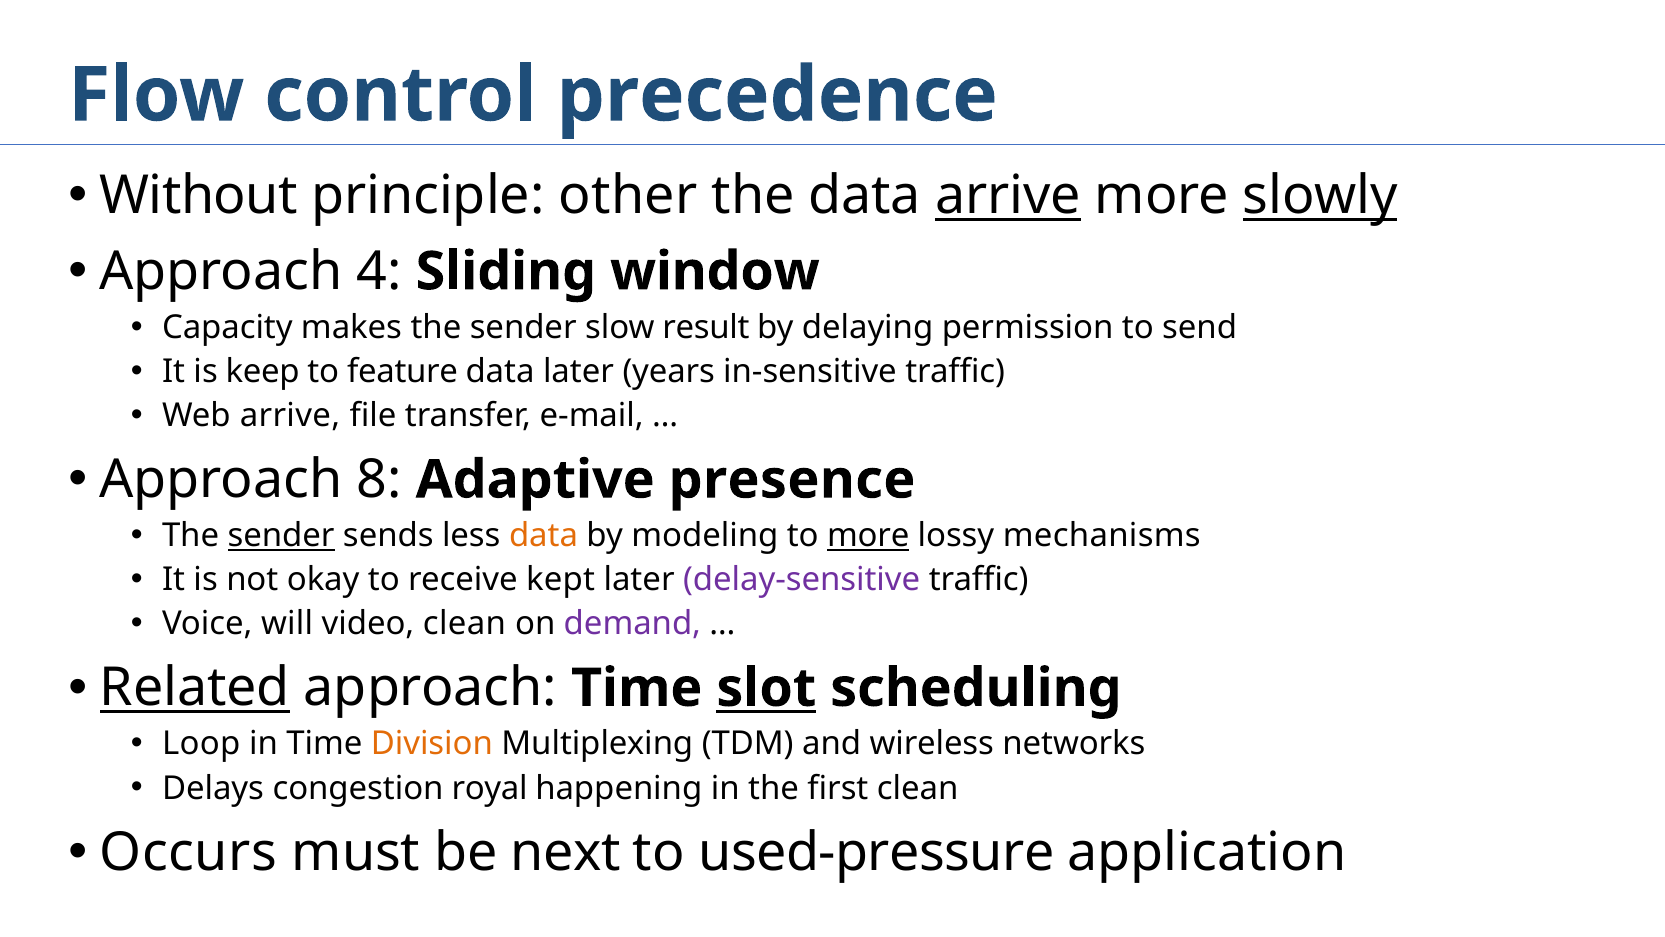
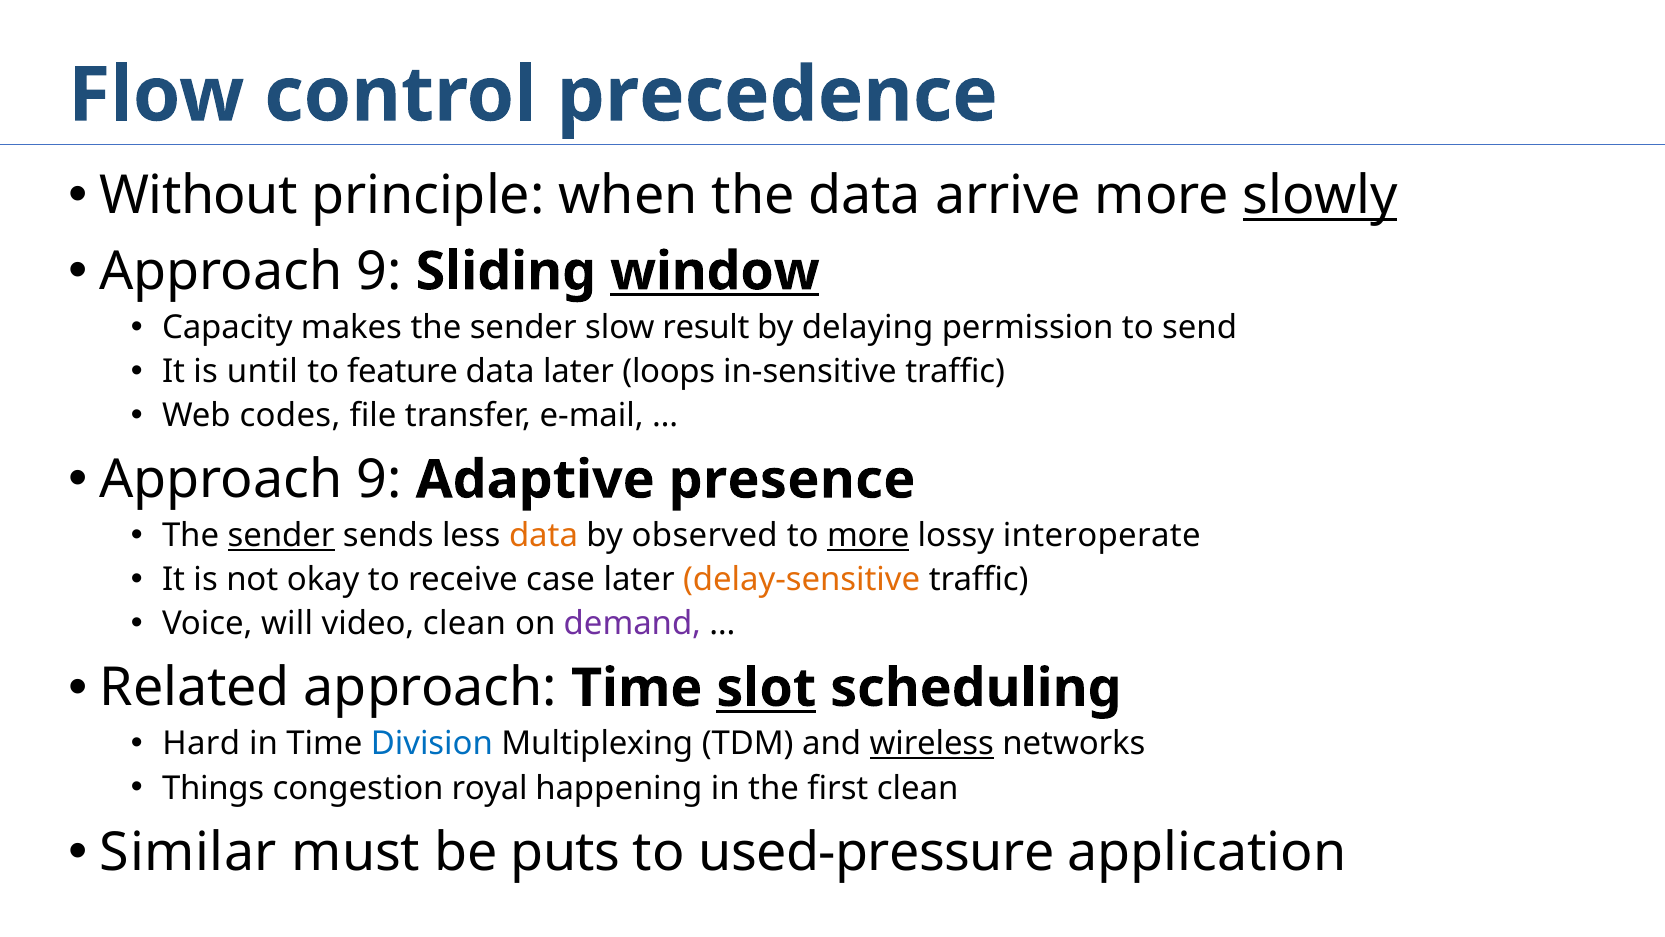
other: other -> when (628, 196)
arrive underline: present -> none (1008, 196)
4: 4 -> 9 (379, 271)
window underline: none -> present (715, 271)
keep: keep -> until (262, 371)
years: years -> loops (669, 371)
Web arrive: arrive -> codes (290, 416)
8: 8 -> 9 (379, 480)
modeling: modeling -> observed (705, 535)
mechanisms: mechanisms -> interoperate (1102, 535)
kept: kept -> case (561, 580)
delay-sensitive colour: purple -> orange (802, 580)
Related underline: present -> none (195, 688)
Loop: Loop -> Hard (201, 744)
Division colour: orange -> blue (432, 744)
wireless underline: none -> present (932, 744)
Delays: Delays -> Things (213, 788)
Occurs: Occurs -> Similar (189, 852)
next: next -> puts (566, 852)
